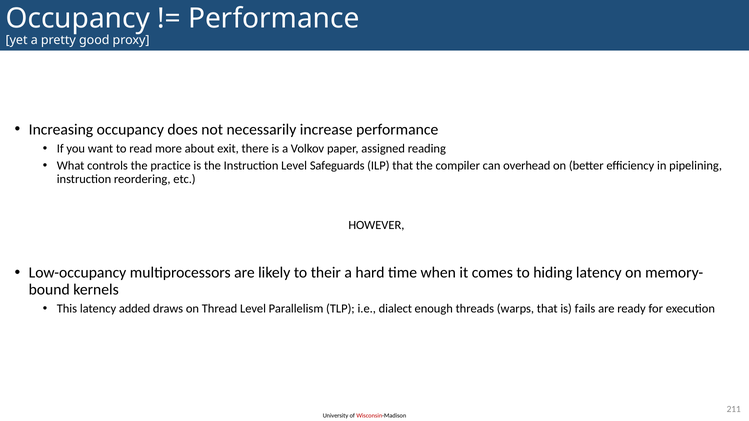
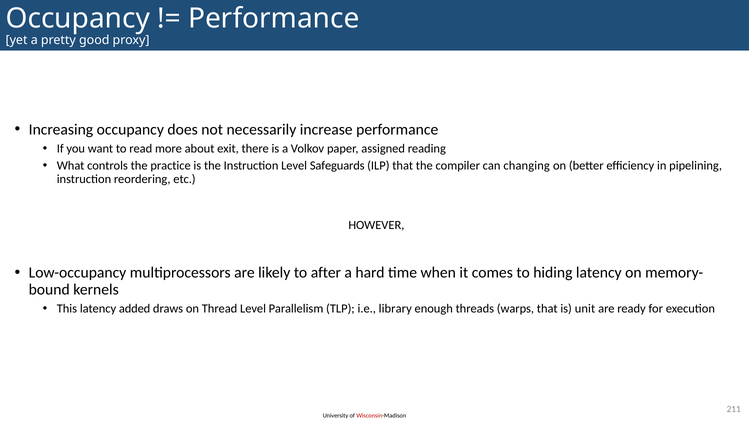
overhead: overhead -> changing (527, 166)
their: their -> after (326, 273)
dialect: dialect -> library (395, 309)
fails: fails -> unit (585, 309)
